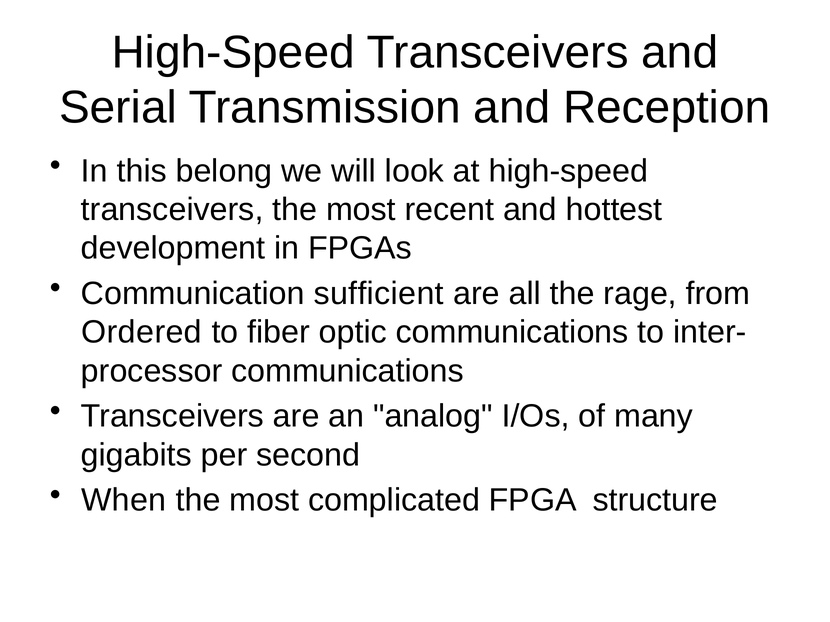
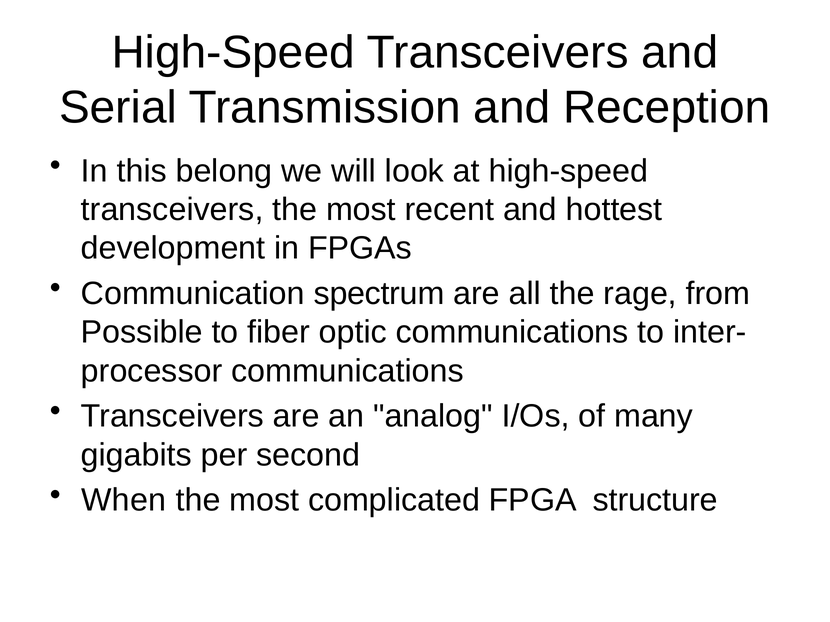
sufficient: sufficient -> spectrum (379, 294)
Ordered: Ordered -> Possible (142, 333)
